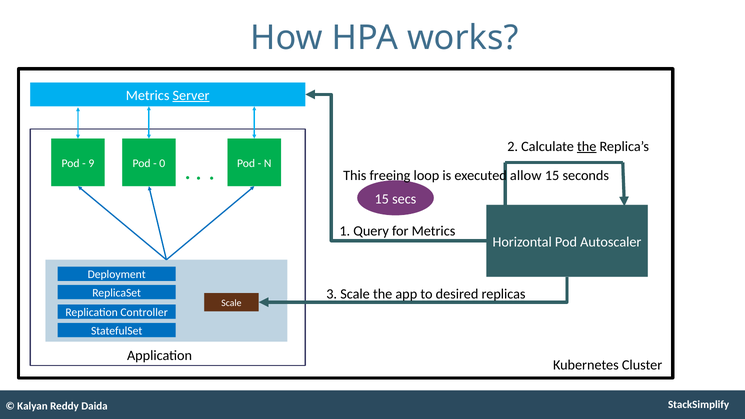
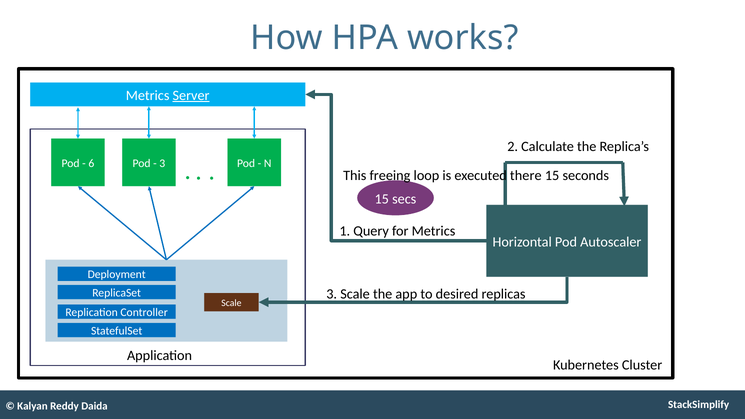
the underline: present -> none (587, 146)
9: 9 -> 6 (91, 163)
0: 0 -> 3 (162, 163)
allow: allow -> there (526, 176)
